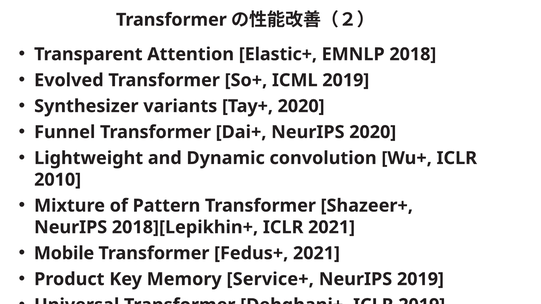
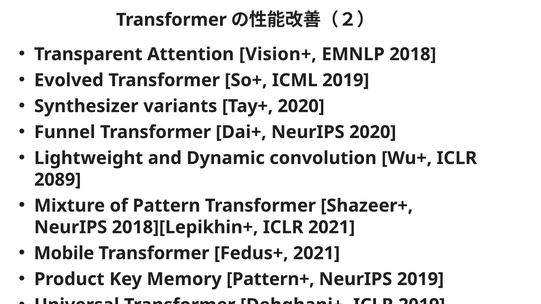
Elastic+: Elastic+ -> Vision+ (278, 54)
2010: 2010 -> 2089 (58, 180)
Service+: Service+ -> Pattern+ (270, 279)
